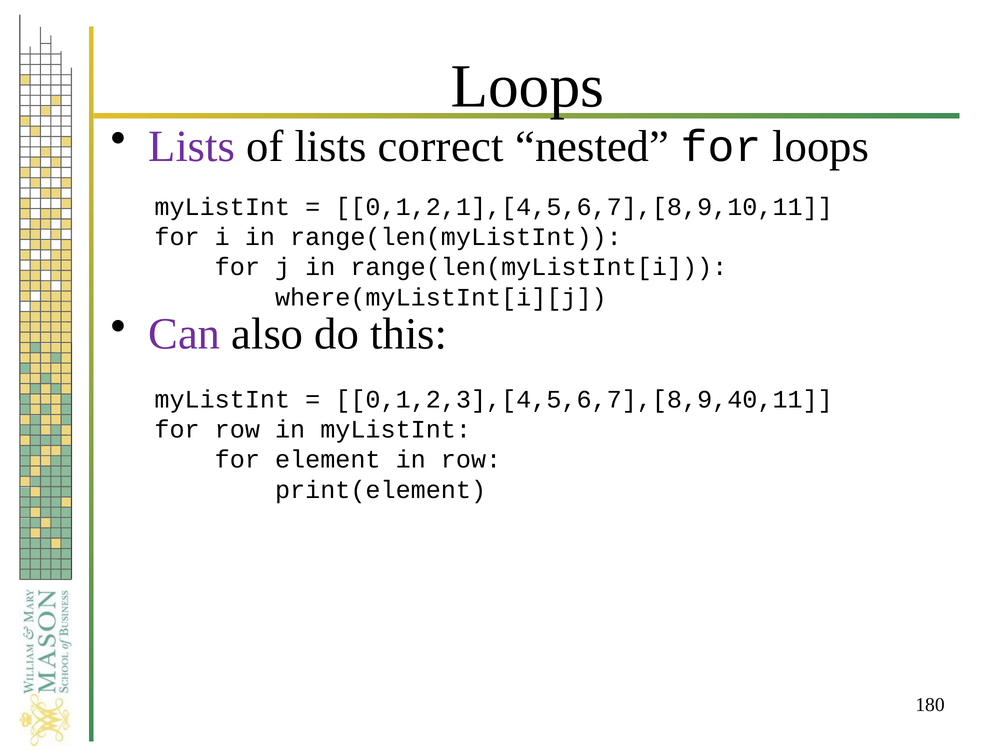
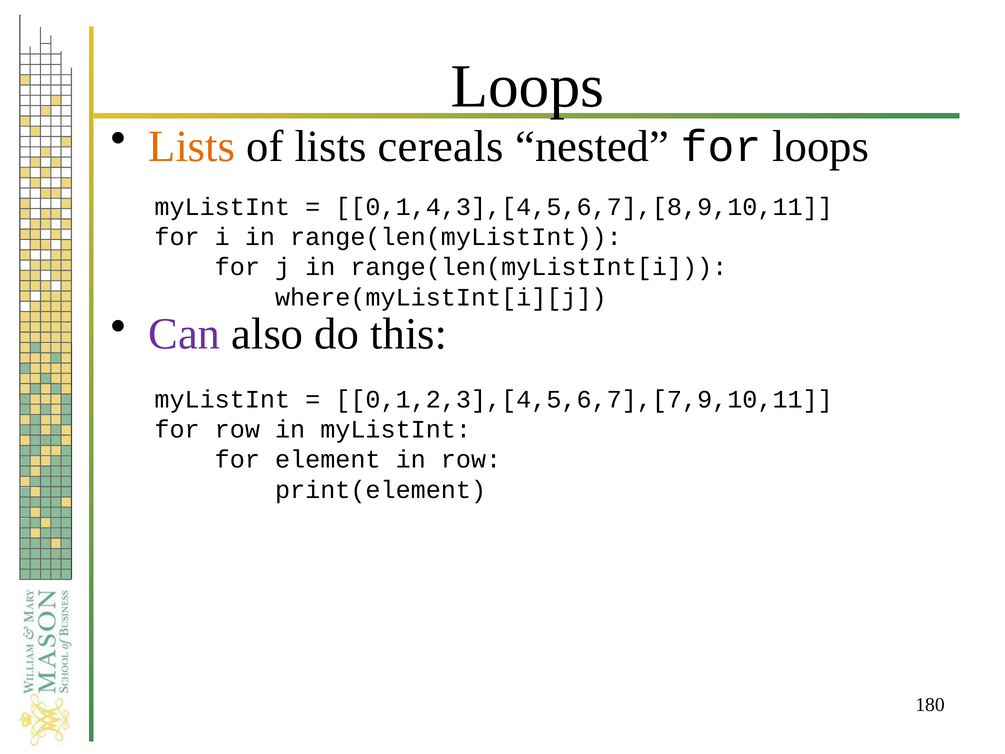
Lists colour: purple -> orange (192, 146)
correct: correct -> cereals (441, 146)
0,1,2,1],[4,5,6,7],[8,9,10,11: 0,1,2,1],[4,5,6,7],[8,9,10,11 -> 0,1,4,3],[4,5,6,7],[8,9,10,11 (584, 207)
0,1,2,3],[4,5,6,7],[8,9,40,11: 0,1,2,3],[4,5,6,7],[8,9,40,11 -> 0,1,2,3],[4,5,6,7],[7,9,10,11 (584, 399)
